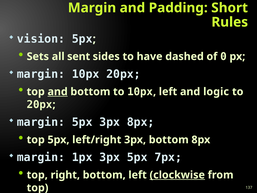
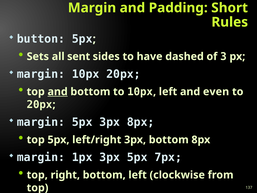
vision: vision -> button (41, 39)
0: 0 -> 3 (224, 56)
logic: logic -> even (216, 92)
clockwise underline: present -> none (177, 175)
